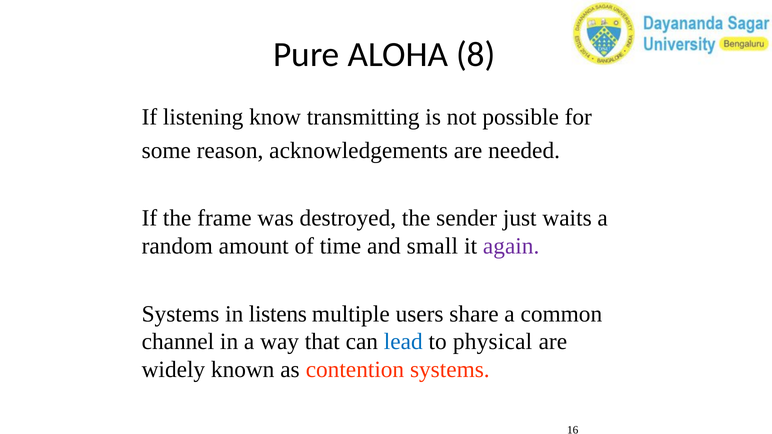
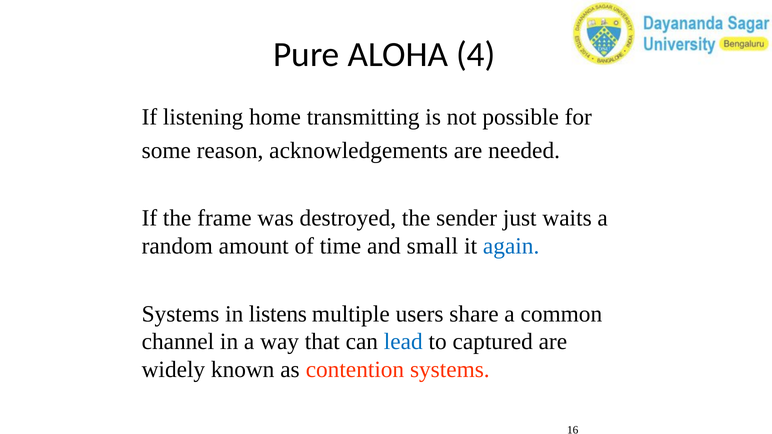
8: 8 -> 4 (476, 55)
know: know -> home (275, 117)
again colour: purple -> blue (511, 246)
physical: physical -> captured (493, 342)
